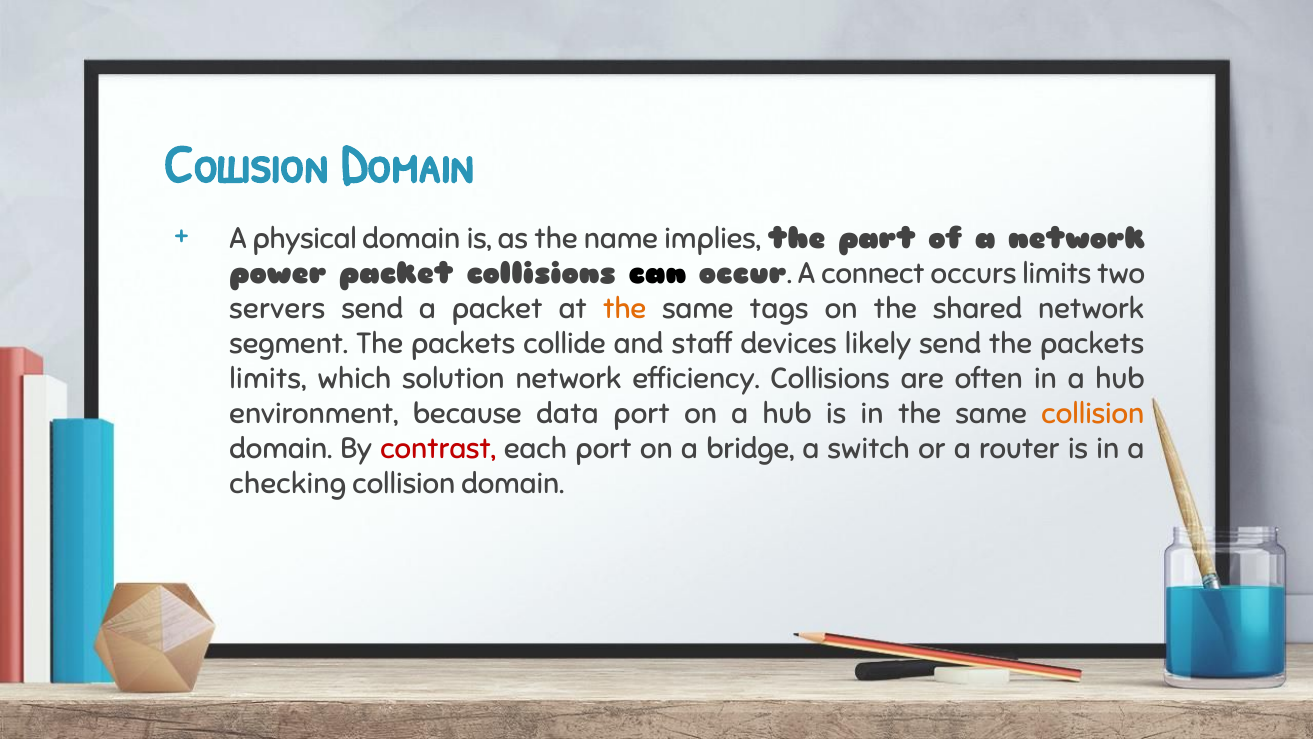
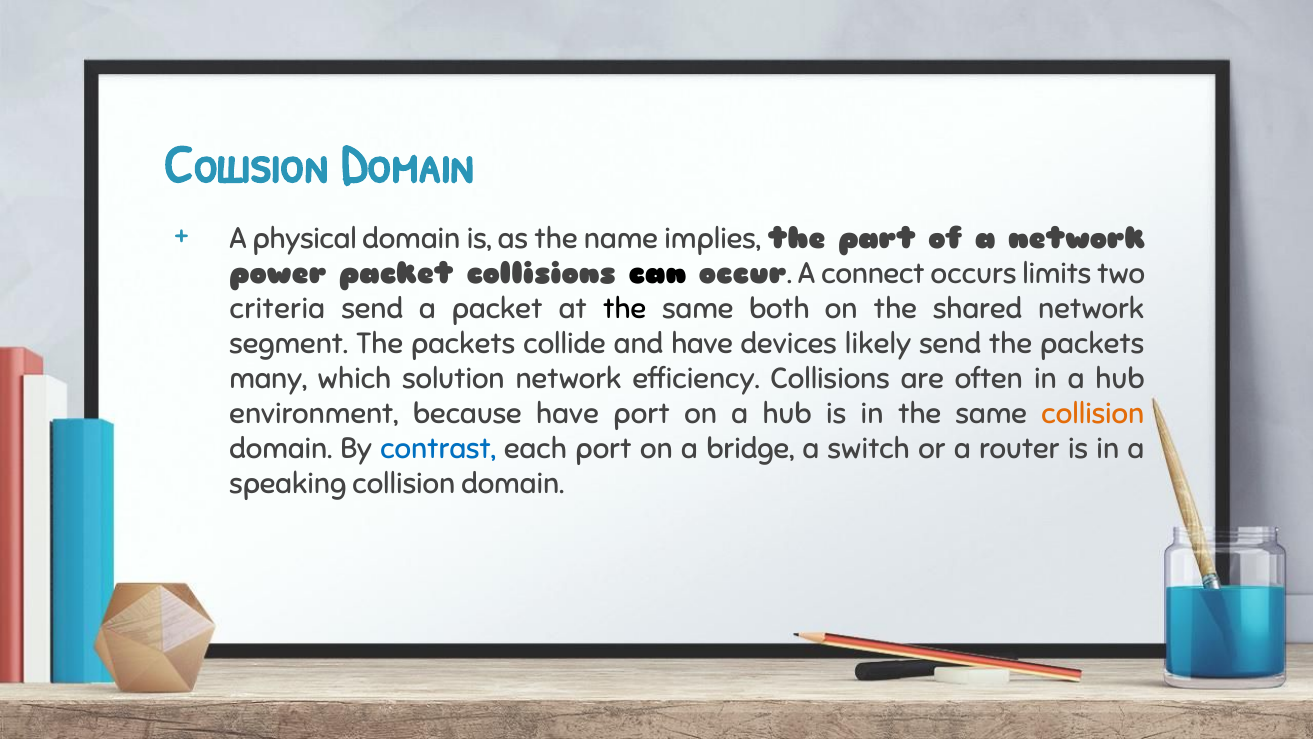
servers: servers -> criteria (277, 309)
the colour: orange -> black (625, 309)
tags: tags -> both (779, 309)
and staff: staff -> have (702, 344)
limits: limits -> many (268, 379)
because data: data -> have (568, 414)
contrast colour: red -> blue (438, 449)
checking: checking -> speaking (288, 484)
